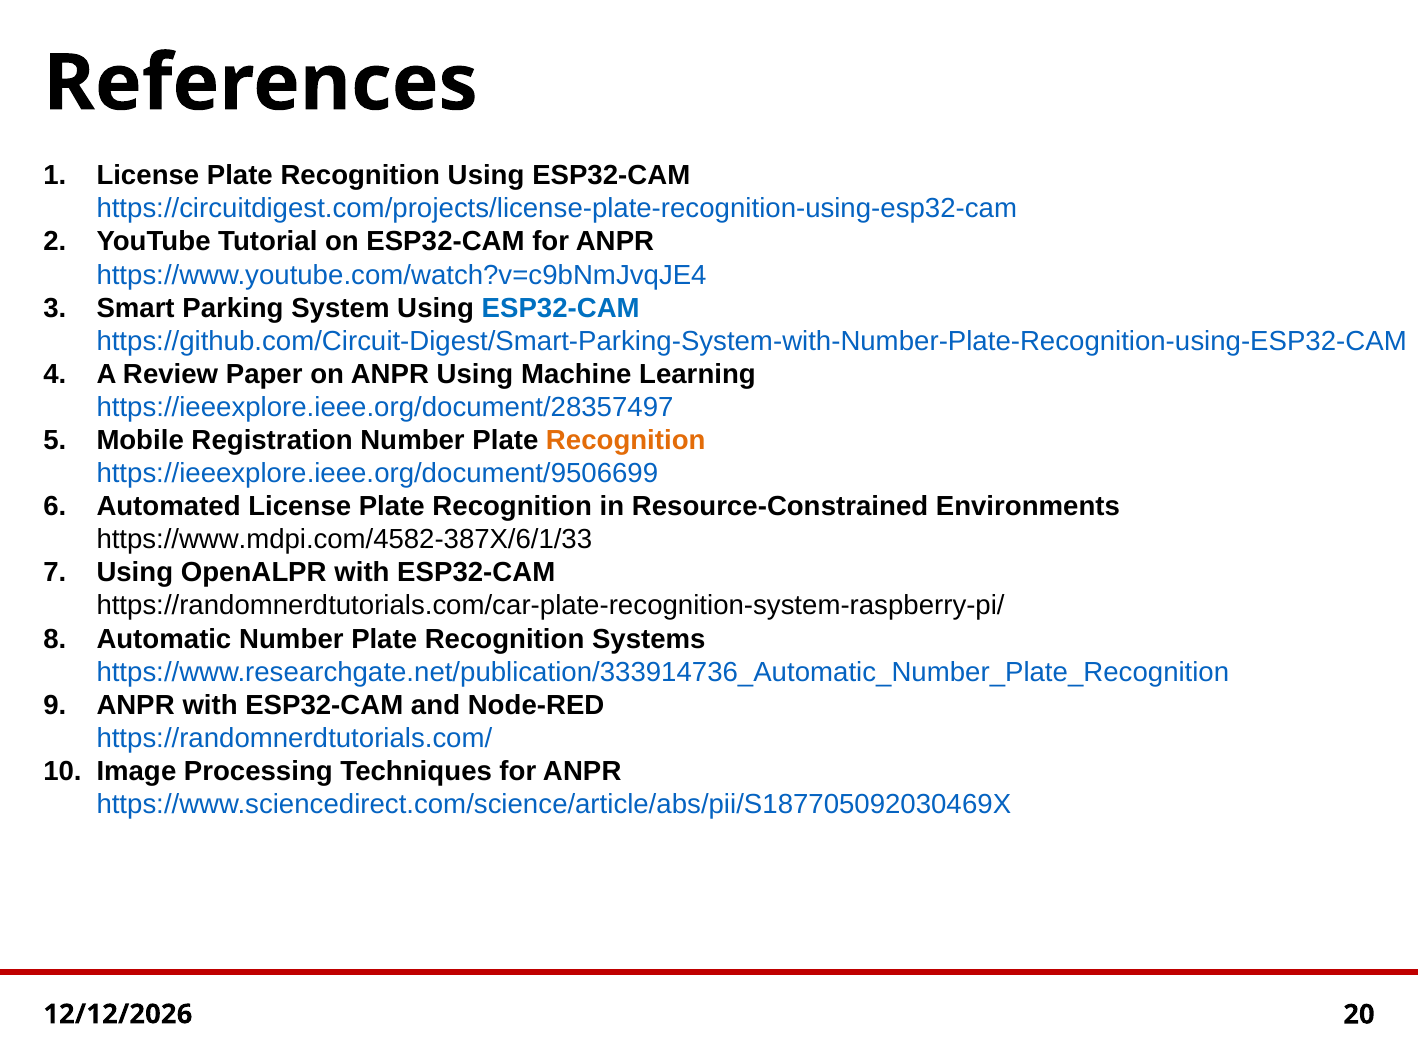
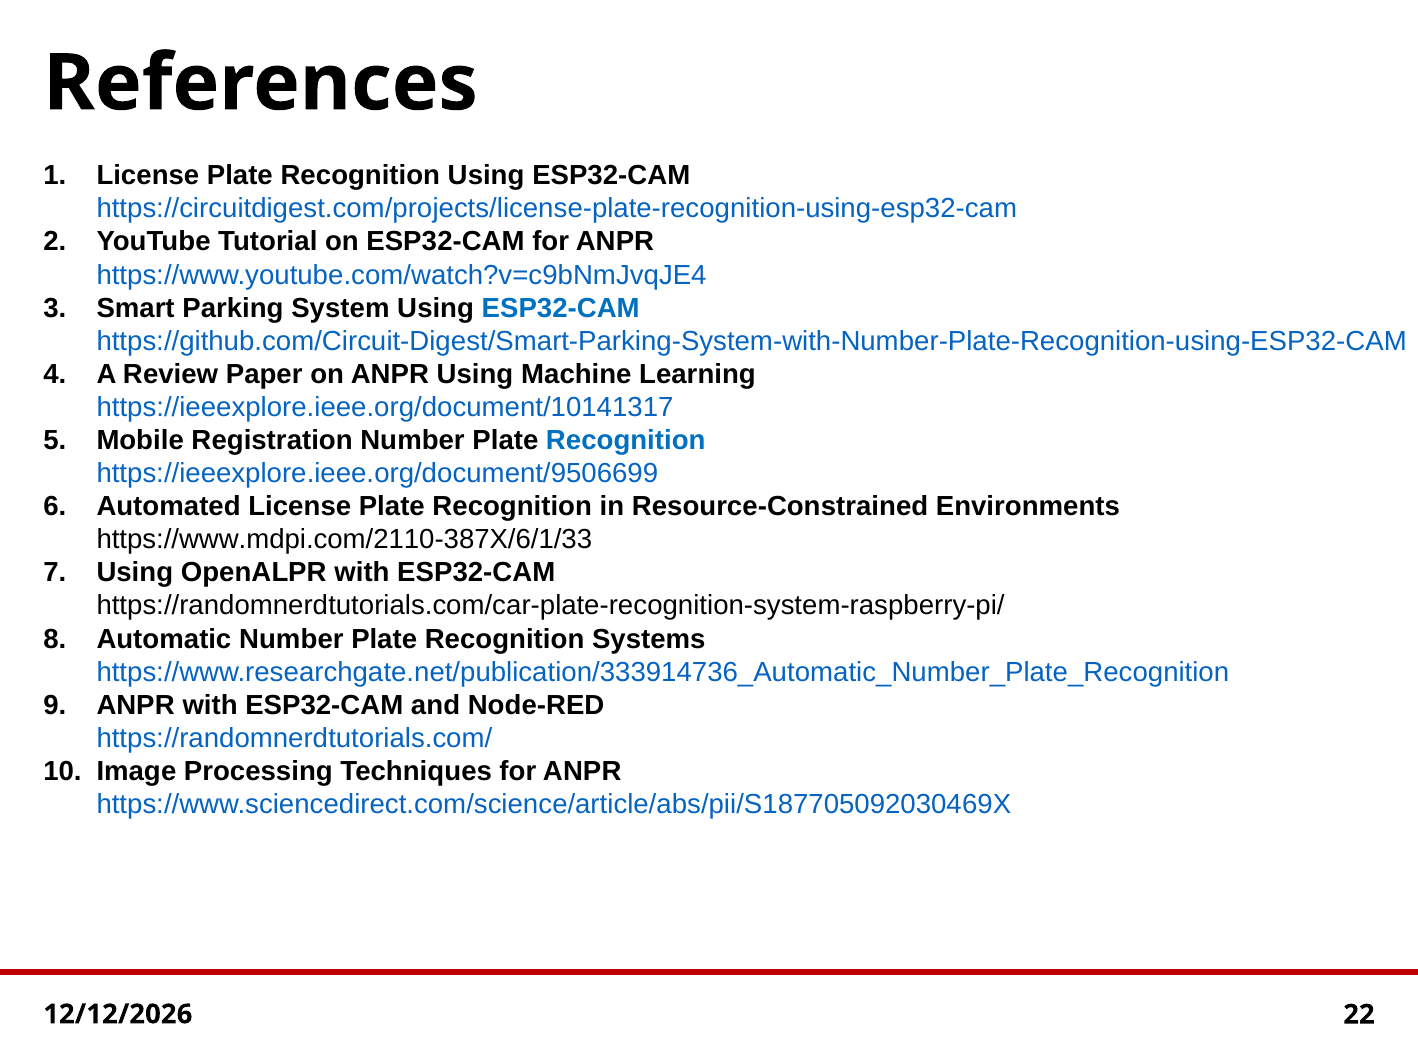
https://ieeexplore.ieee.org/document/28357497: https://ieeexplore.ieee.org/document/28357497 -> https://ieeexplore.ieee.org/document/10141317 (385, 407)
Recognition colour: orange -> blue (626, 441)
https://www.mdpi.com/4582-387X/6/1/33: https://www.mdpi.com/4582-387X/6/1/33 -> https://www.mdpi.com/2110-387X/6/1/33 (344, 540)
20: 20 -> 22 (1359, 1015)
